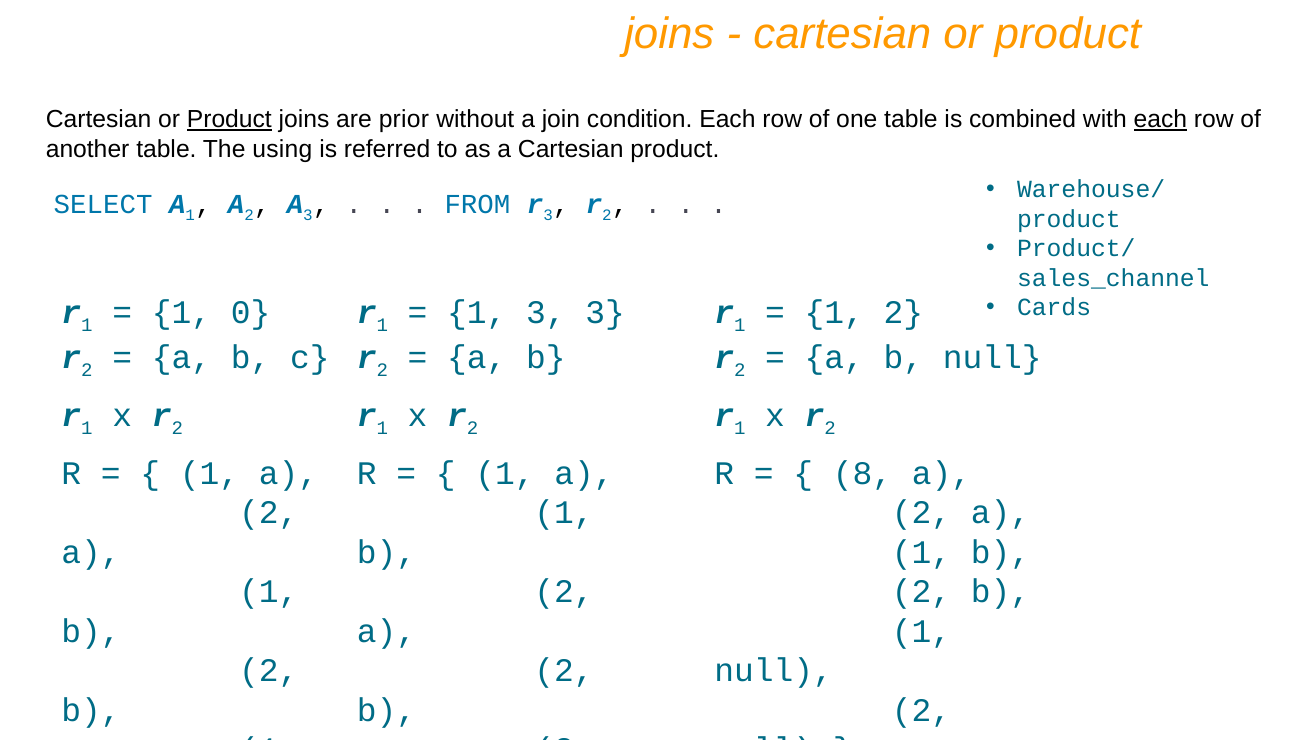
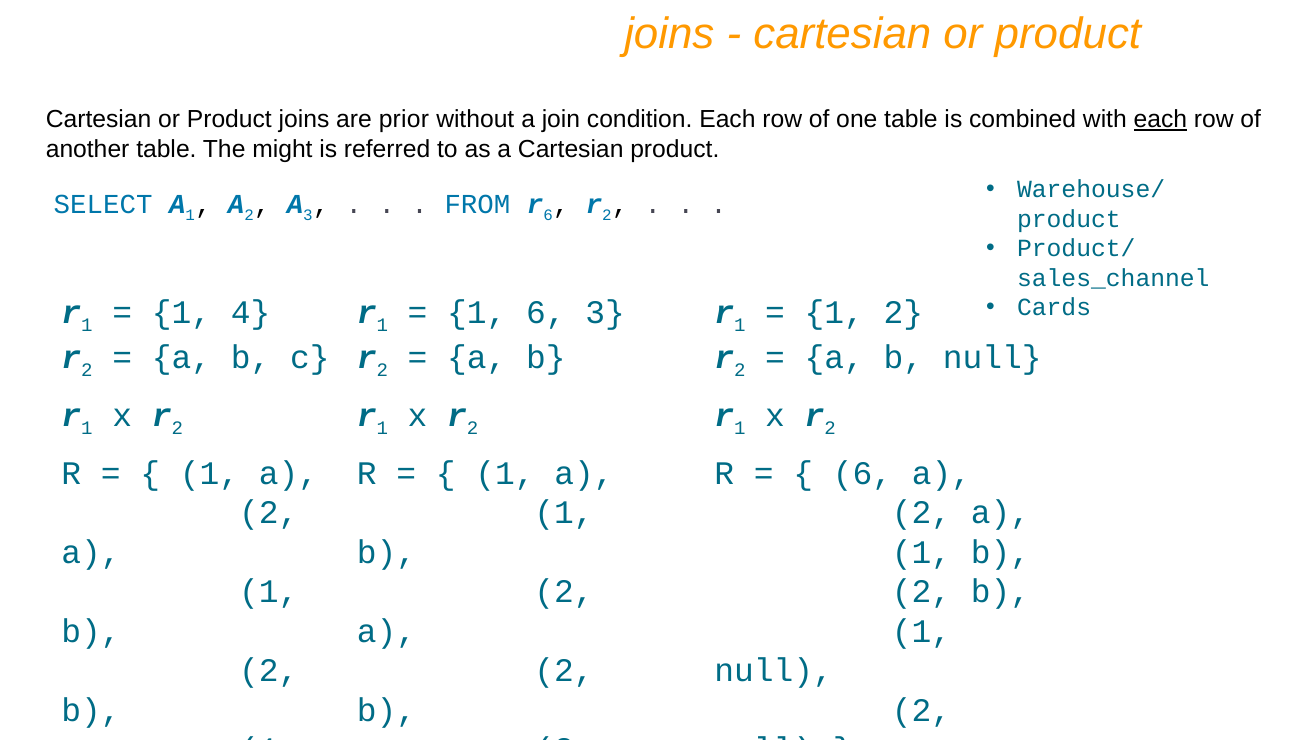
Product underline: present -> none (229, 120)
using: using -> might (282, 149)
r 3: 3 -> 6 (548, 215)
1 0: 0 -> 4 (251, 313)
1 3: 3 -> 6 (546, 313)
8: 8 -> 6 (862, 474)
